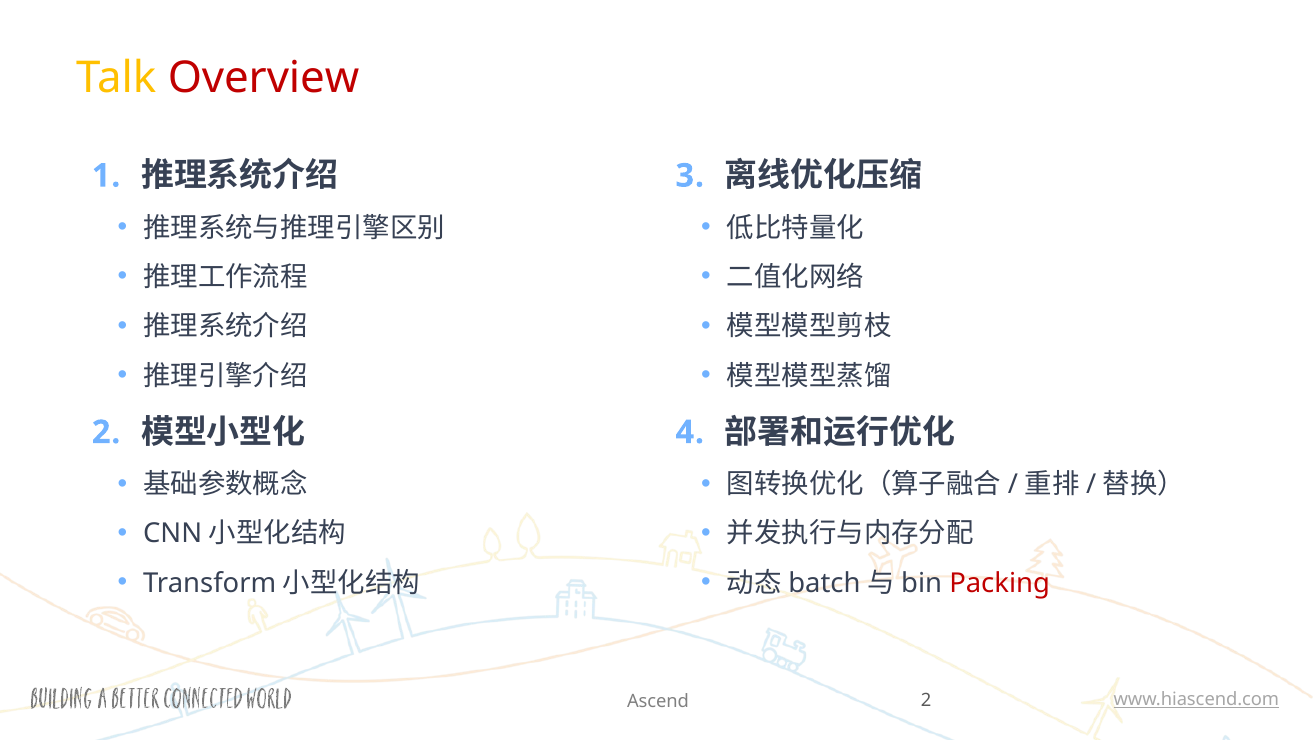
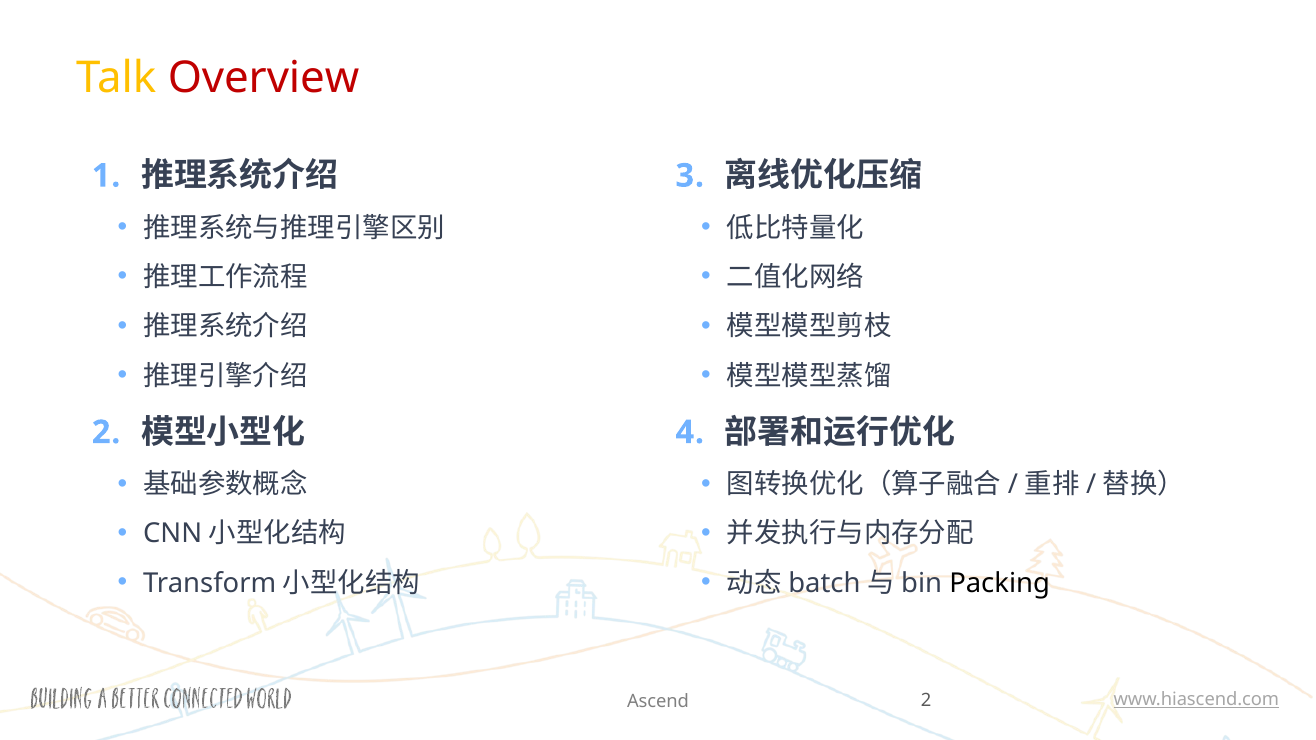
Packing colour: red -> black (1000, 583)
